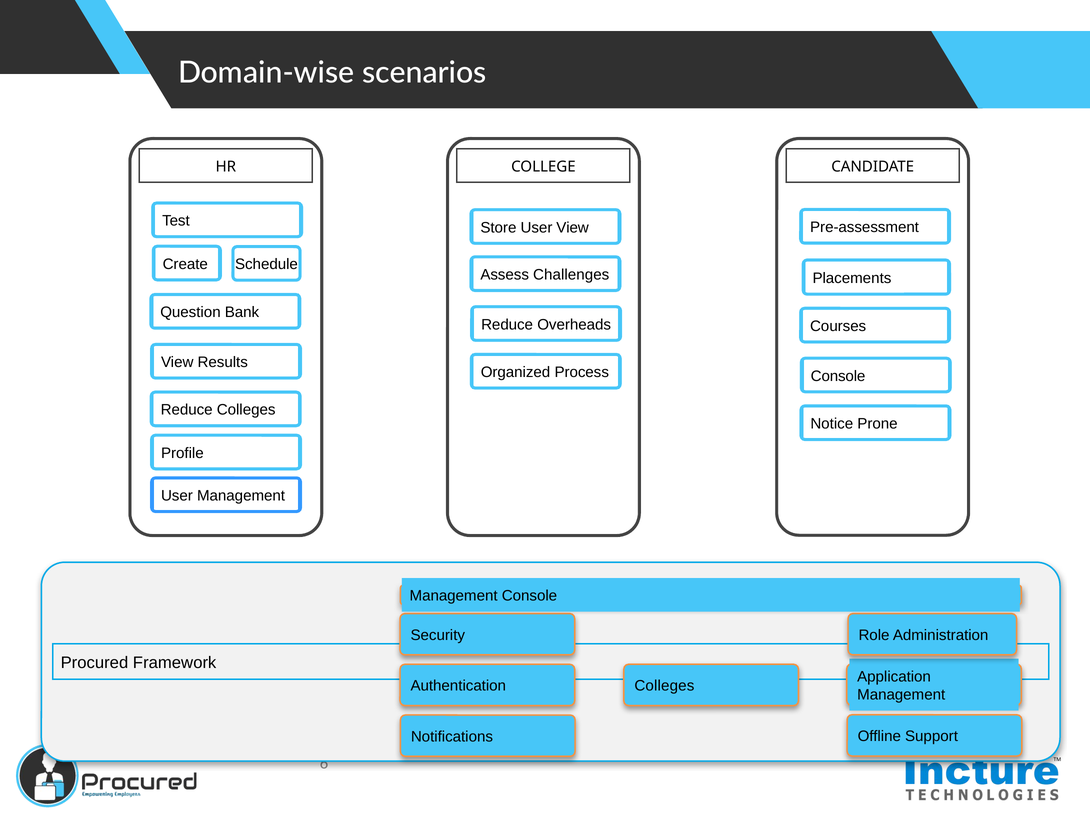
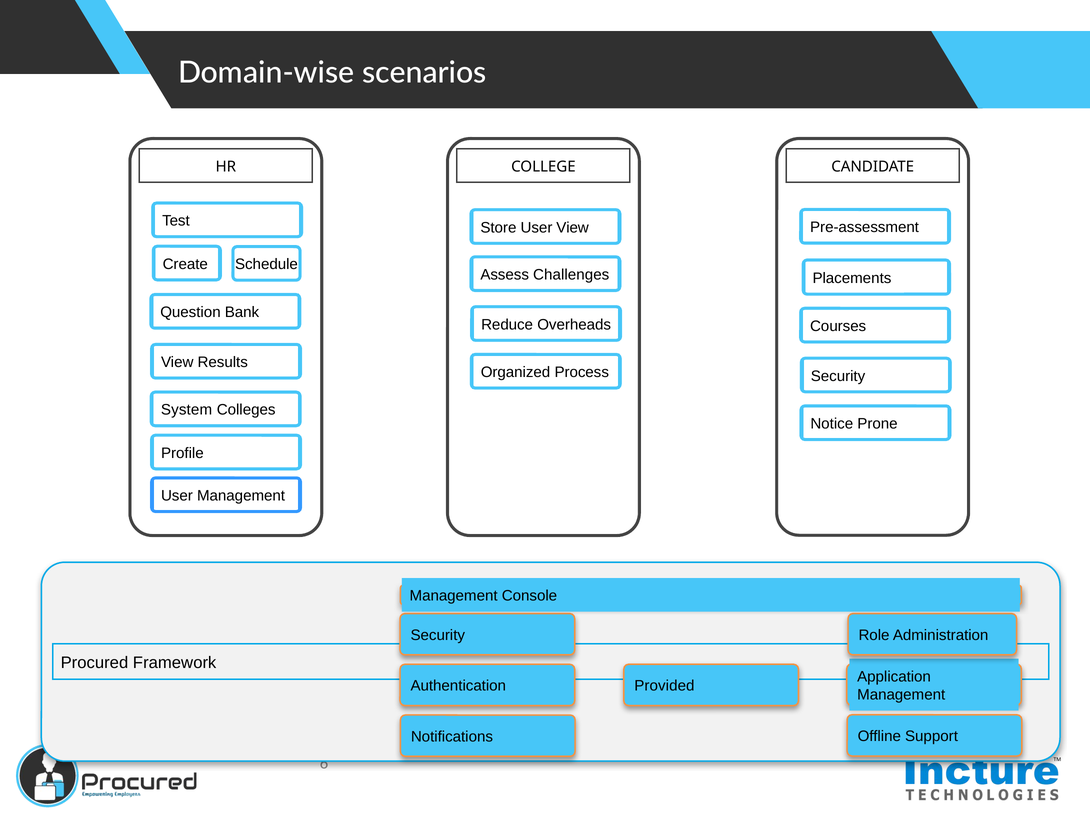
Console: Console -> Security (838, 376)
Reduce: Reduce -> System (187, 410)
Authentication Colleges: Colleges -> Provided (664, 686)
